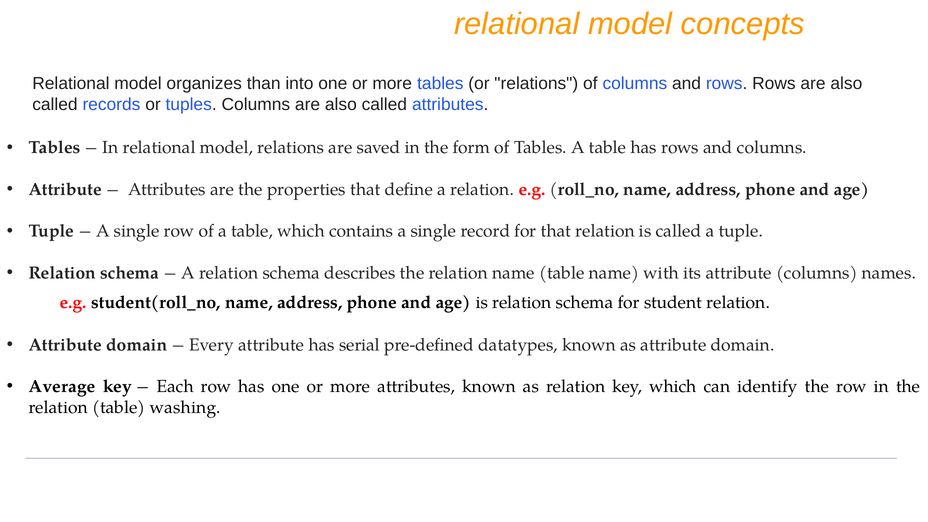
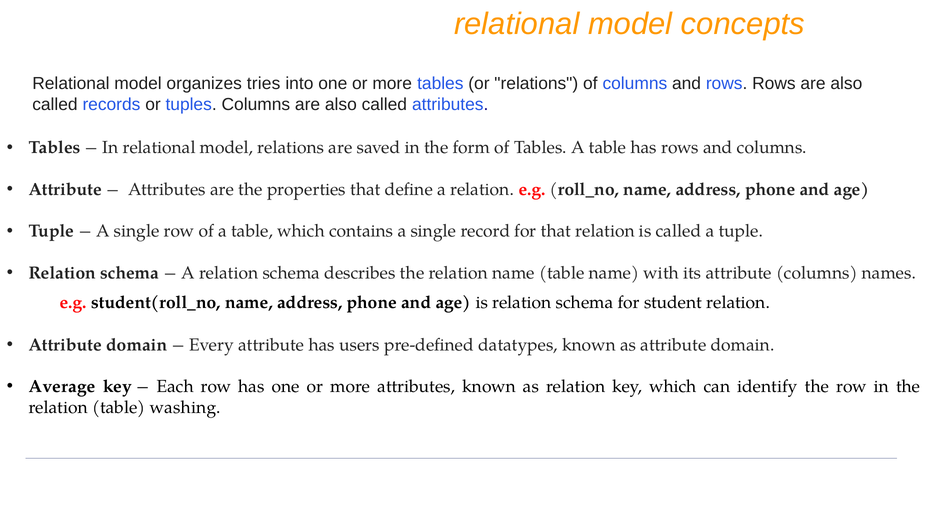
than: than -> tries (264, 84)
serial: serial -> users (359, 345)
